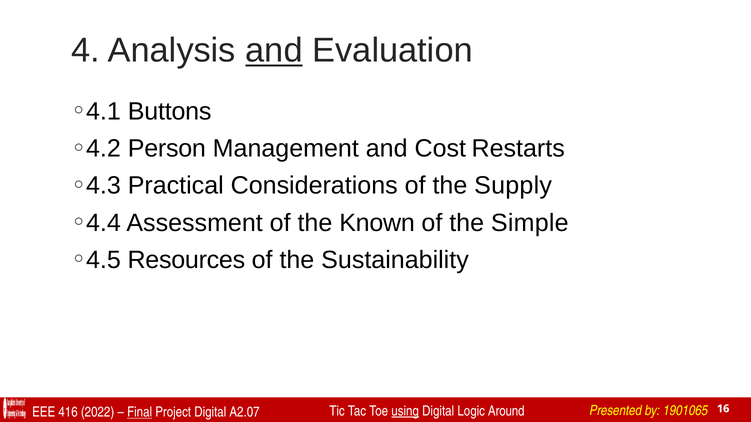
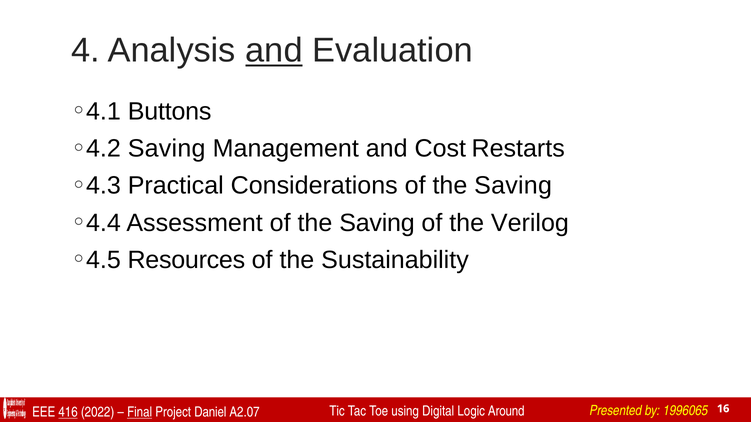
Person: Person -> Saving (167, 149)
Considerations of the Supply: Supply -> Saving (513, 186)
Assessment of the Known: Known -> Saving (377, 223)
Simple: Simple -> Verilog (530, 223)
416 underline: none -> present (68, 413)
Project Digital: Digital -> Daniel (210, 413)
using underline: present -> none (405, 412)
1901065: 1901065 -> 1996065 (686, 411)
